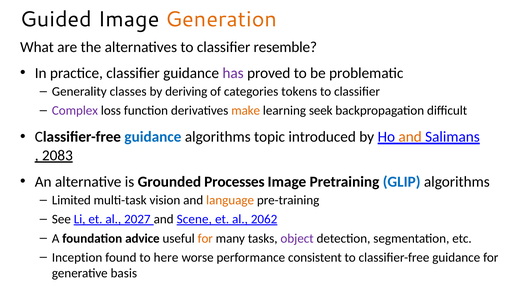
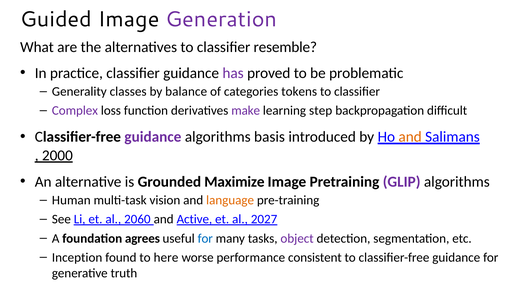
Generation colour: orange -> purple (221, 19)
deriving: deriving -> balance (186, 91)
make colour: orange -> purple (246, 110)
seek: seek -> step (321, 110)
guidance colour: blue -> purple (153, 137)
topic: topic -> basis (270, 137)
2083: 2083 -> 2000 (57, 155)
Processes: Processes -> Maximize (234, 182)
GLIP colour: blue -> purple (402, 182)
Limited: Limited -> Human (71, 200)
2027: 2027 -> 2060 (137, 219)
Scene: Scene -> Active (194, 219)
2062: 2062 -> 2027 (264, 219)
advice: advice -> agrees (142, 238)
for colour: orange -> blue (205, 238)
basis: basis -> truth (124, 273)
